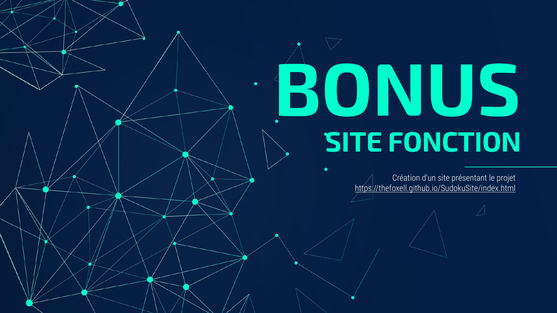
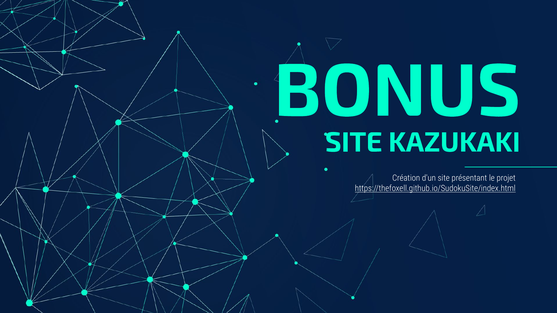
FONCTION: FONCTION -> KAZUKAKI (454, 143)
